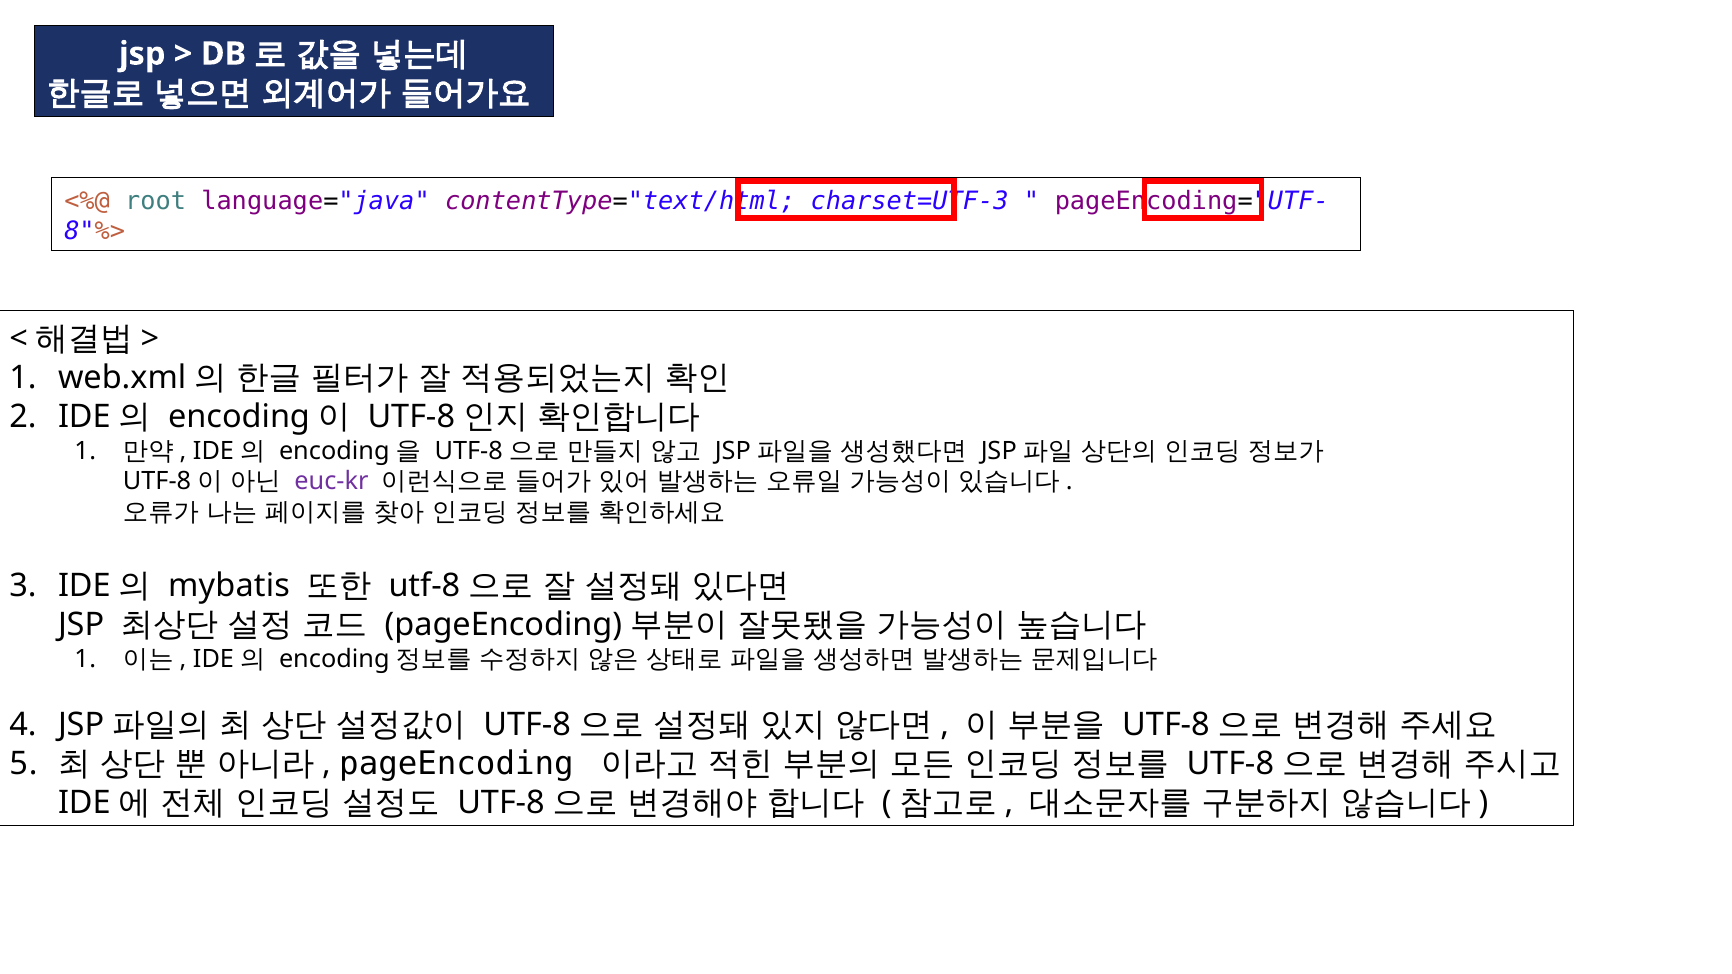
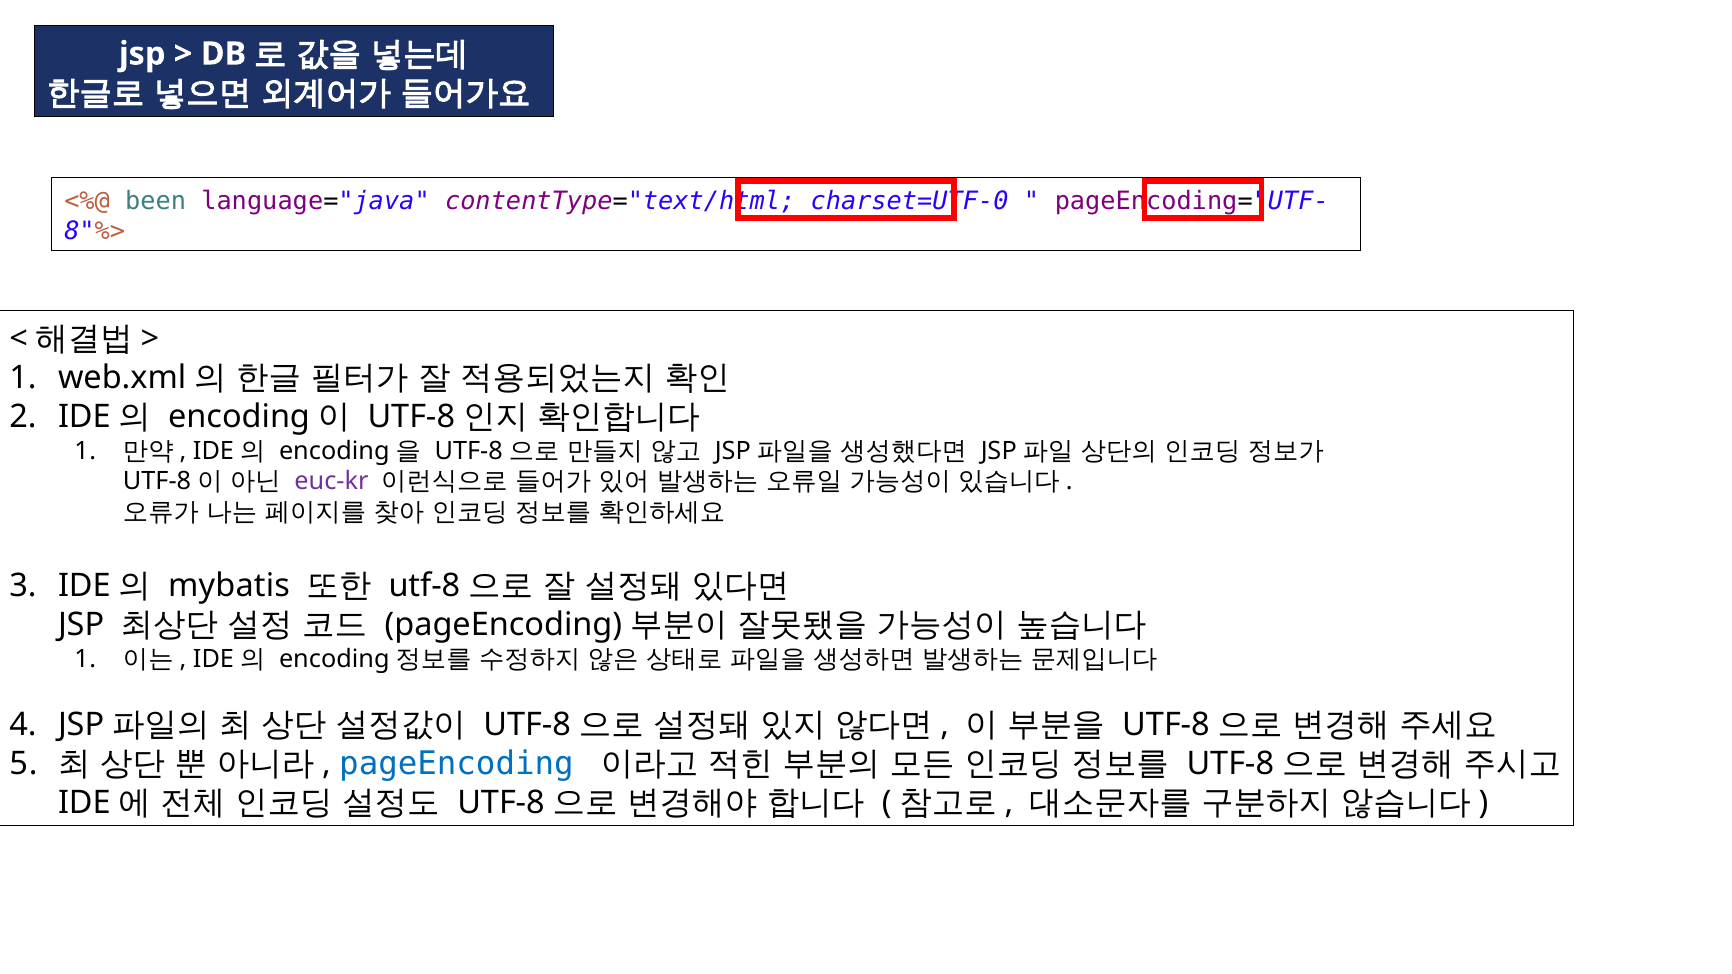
root: root -> been (156, 201)
charset=UTF-3: charset=UTF-3 -> charset=UTF-0 (910, 201)
pageEncoding colour: black -> blue (456, 764)
